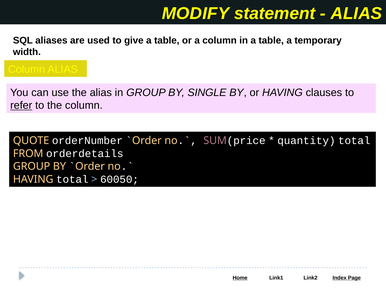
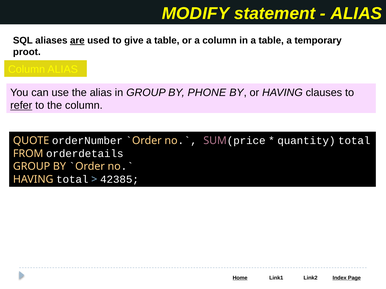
are underline: none -> present (77, 41)
width: width -> proot (27, 52)
SINGLE: SINGLE -> PHONE (207, 93)
60050: 60050 -> 42385 (119, 180)
